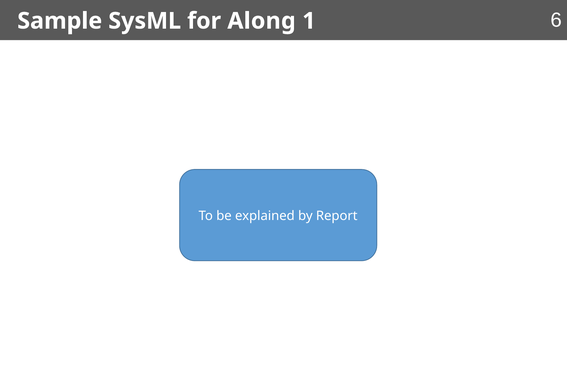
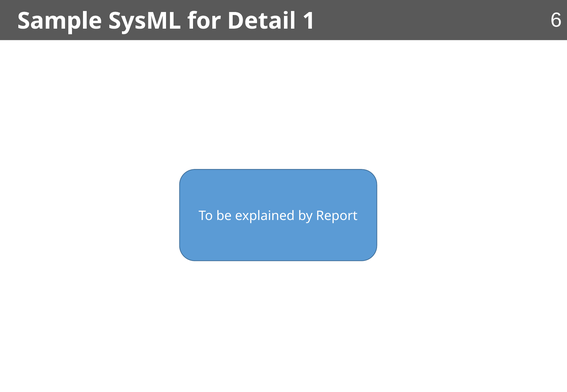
Along: Along -> Detail (262, 21)
